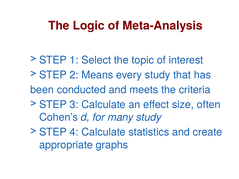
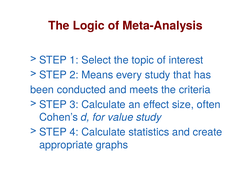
many: many -> value (121, 117)
